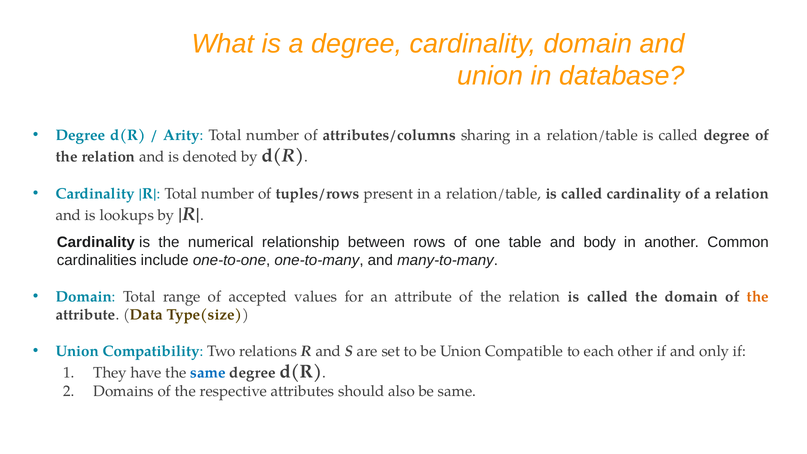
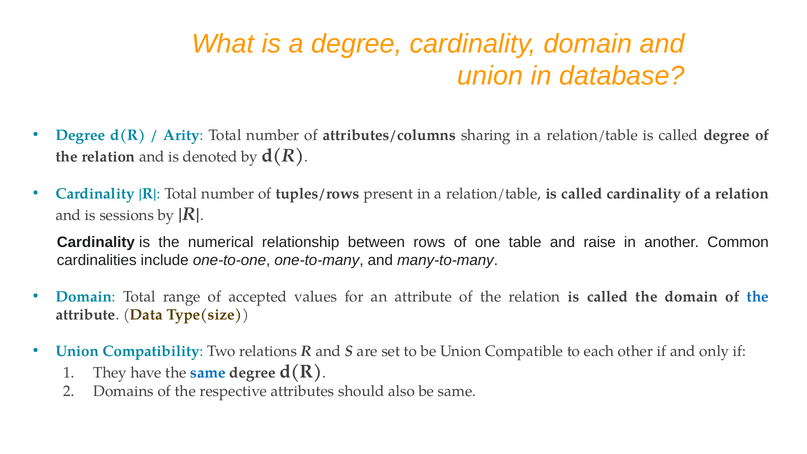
lookups: lookups -> sessions (127, 215)
body: body -> raise (600, 242)
the colour: orange -> blue (758, 297)
